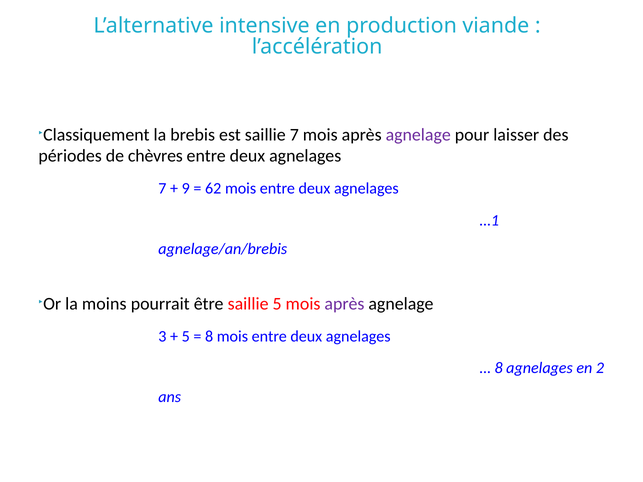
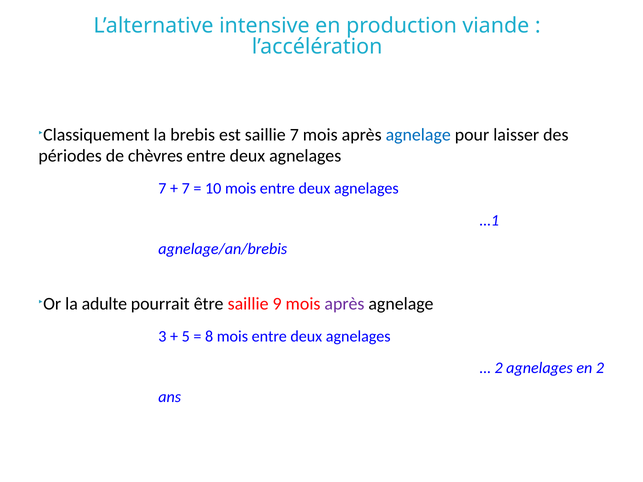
agnelage colour: purple -> blue (418, 135)
9: 9 -> 7 (186, 189)
62: 62 -> 10 (213, 189)
moins: moins -> adulte (104, 304)
saillie 5: 5 -> 9 (277, 304)
8: 8 -> 2 (499, 368)
